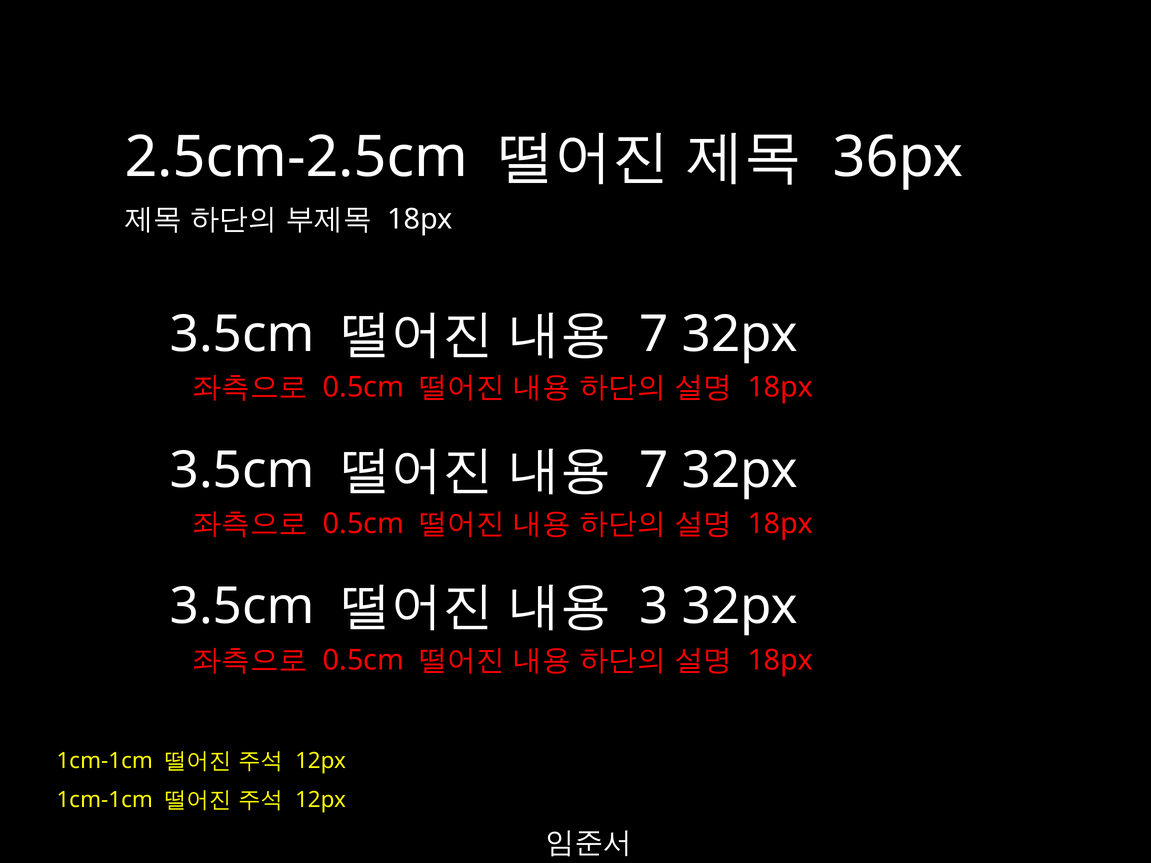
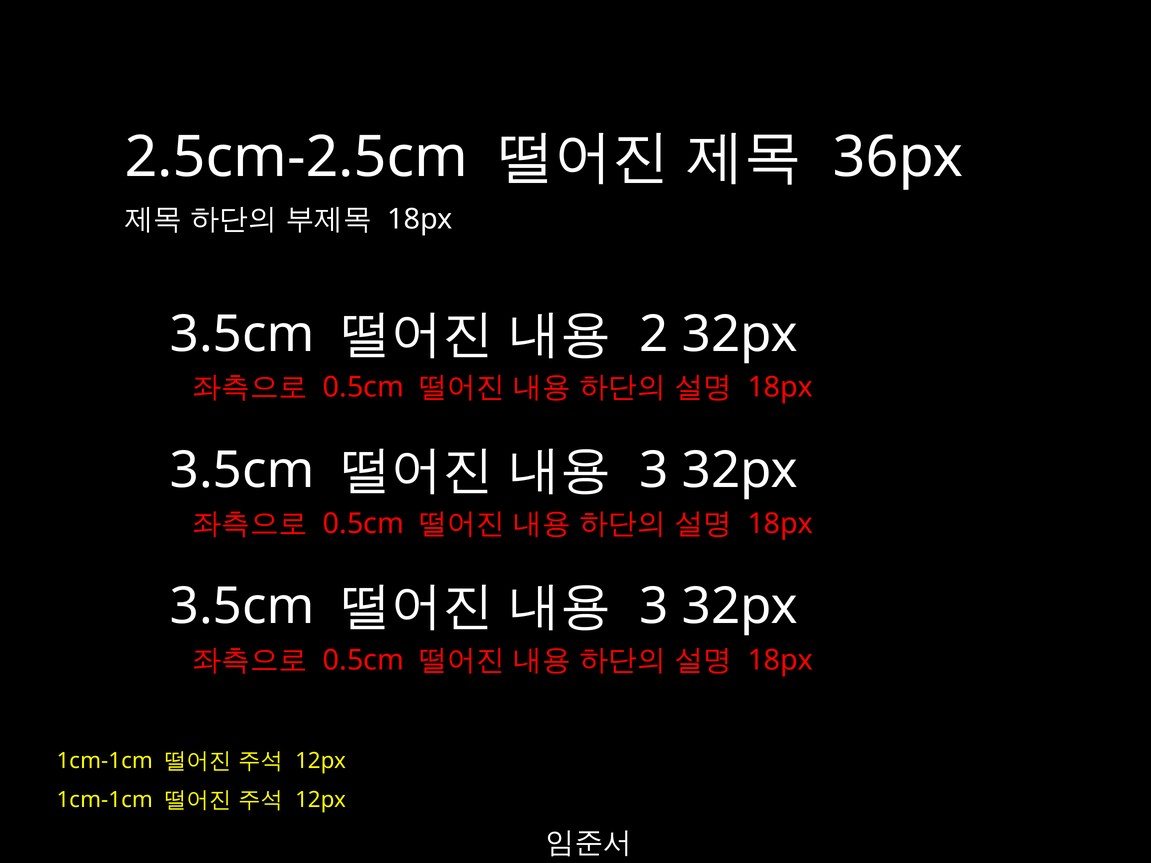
7: 7 -> 2 (654, 334)
7: 7 -> 3 (654, 470)
